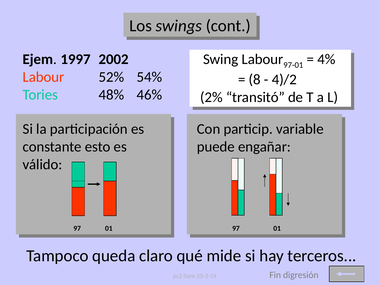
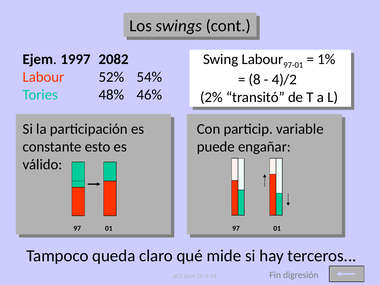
4%: 4% -> 1% (326, 59)
2002: 2002 -> 2082 (114, 59)
